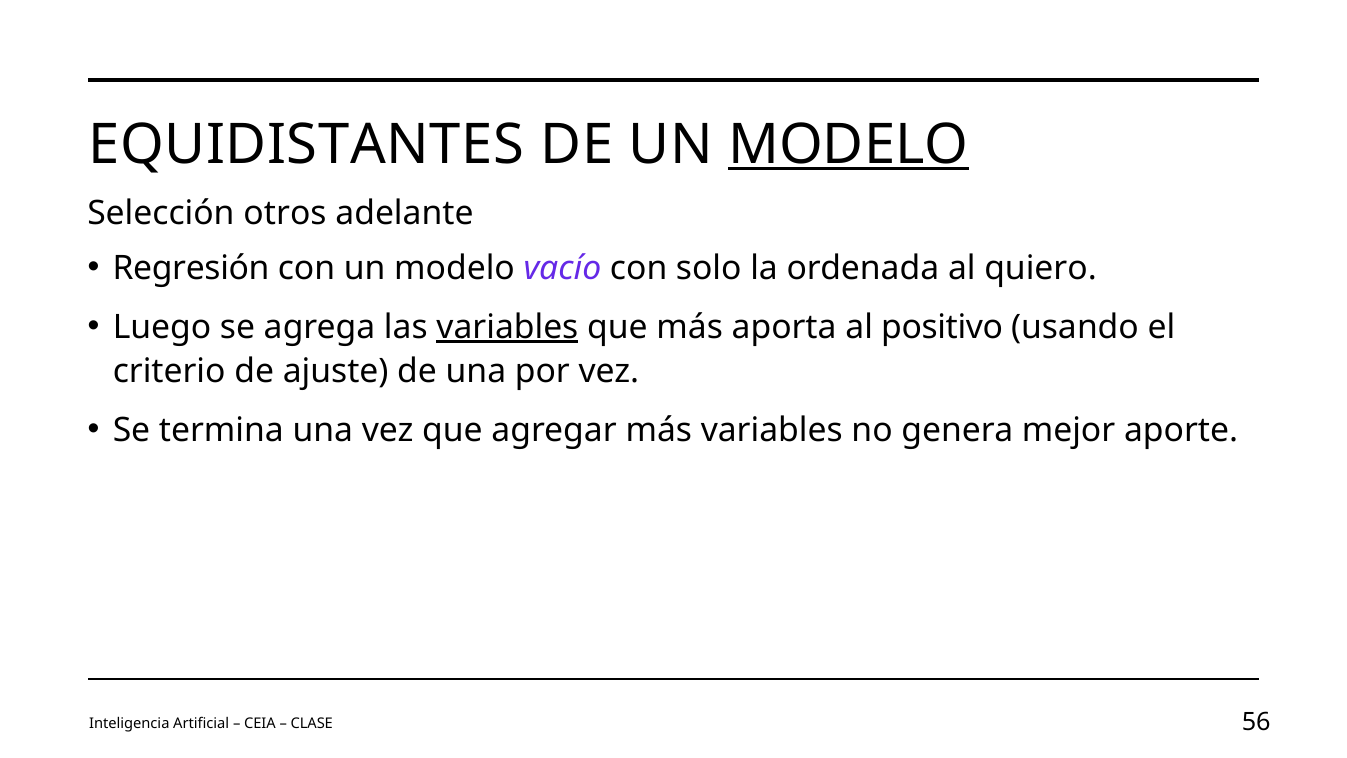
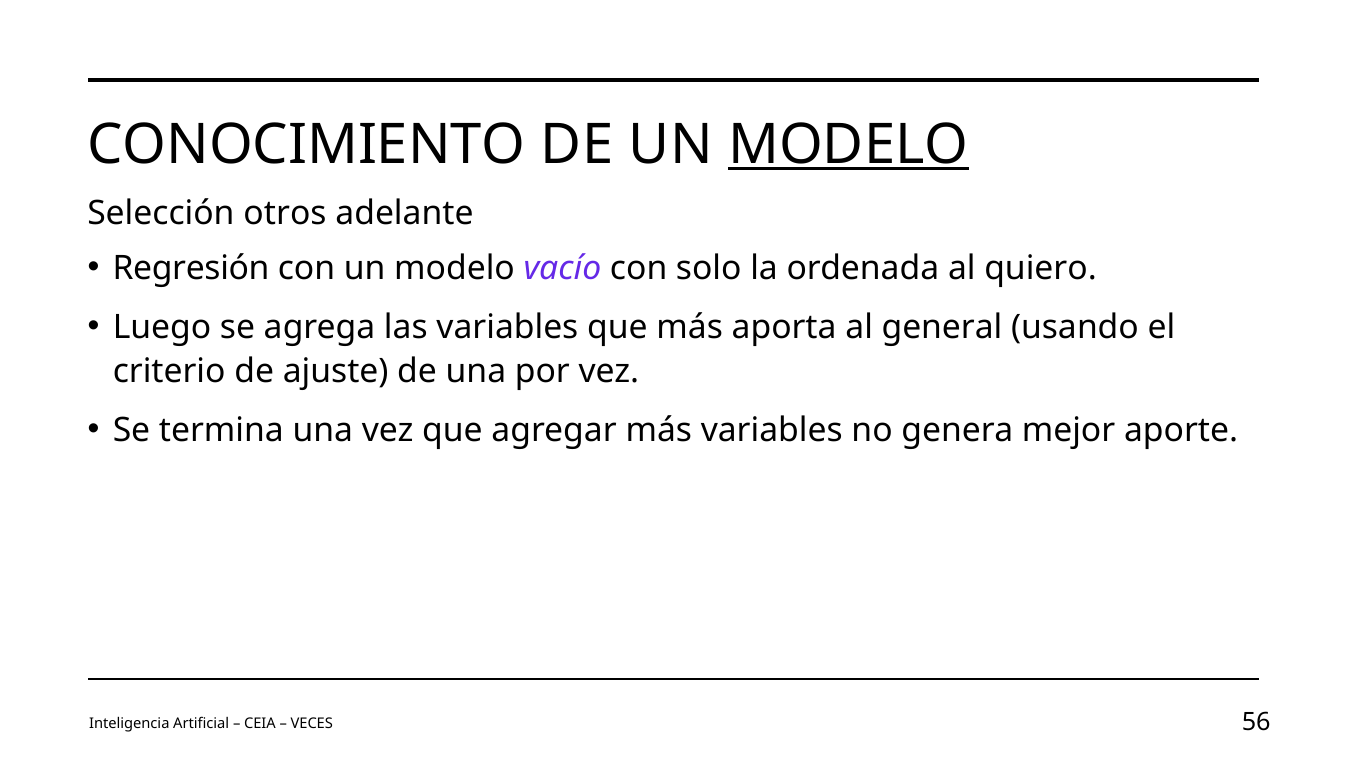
EQUIDISTANTES: EQUIDISTANTES -> CONOCIMIENTO (307, 145)
variables underline: present -> none (507, 327)
positivo: positivo -> general (942, 327)
CLASE: CLASE -> VECES (312, 723)
